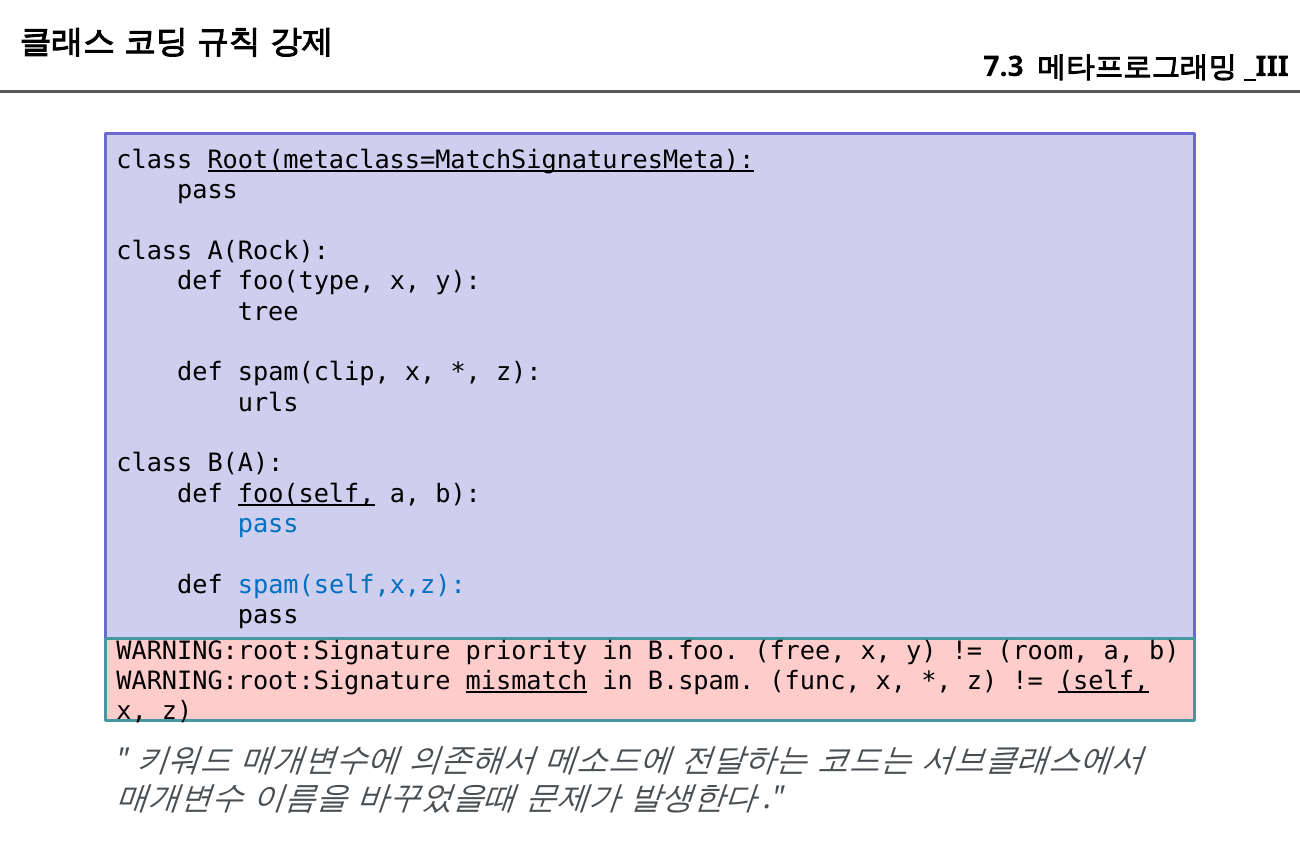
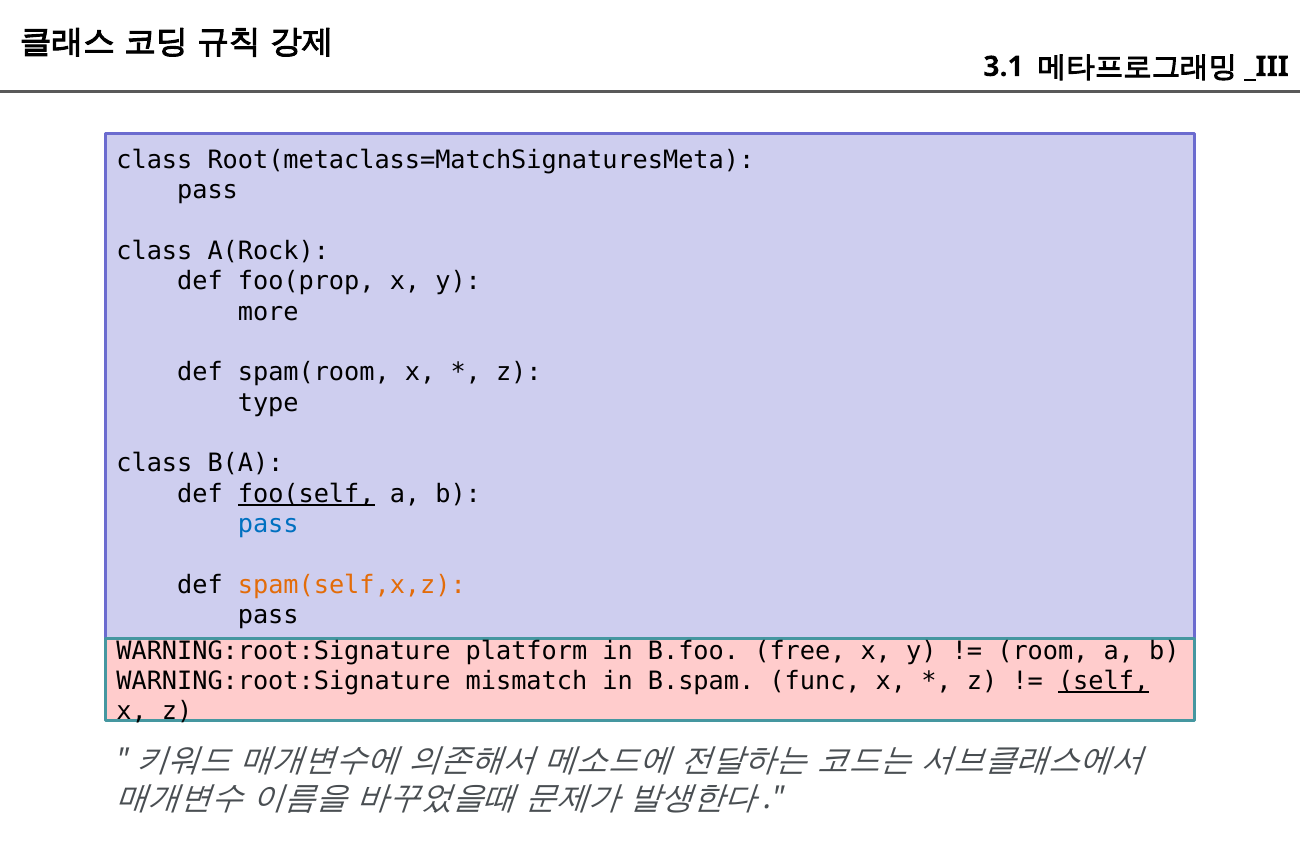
7.3: 7.3 -> 3.1 (1004, 67)
Root(metaclass=MatchSignaturesMeta underline: present -> none (481, 160)
foo(type: foo(type -> foo(prop (306, 281)
tree: tree -> more (268, 312)
spam(clip: spam(clip -> spam(room (314, 373)
urls: urls -> type (268, 403)
spam(self,x,z colour: blue -> orange (352, 585)
priority: priority -> platform (526, 651)
mismatch underline: present -> none (526, 681)
